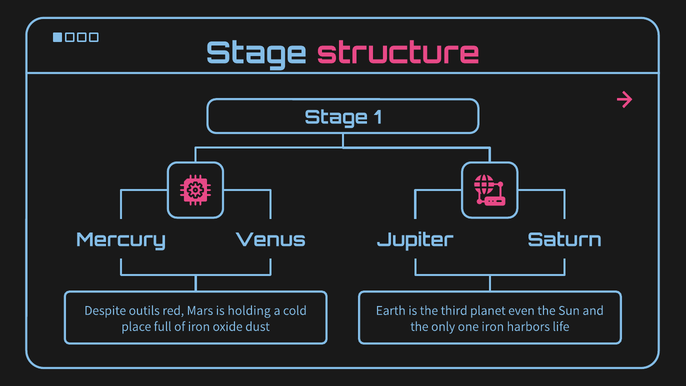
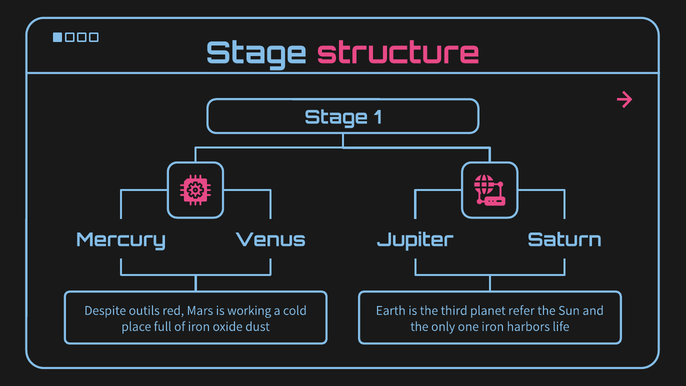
holding: holding -> working (249, 310)
even: even -> refer (521, 310)
